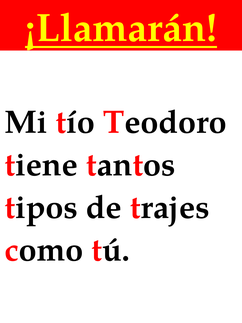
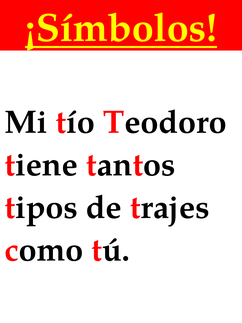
¡Llamarán: ¡Llamarán -> ¡Símbolos (121, 28)
